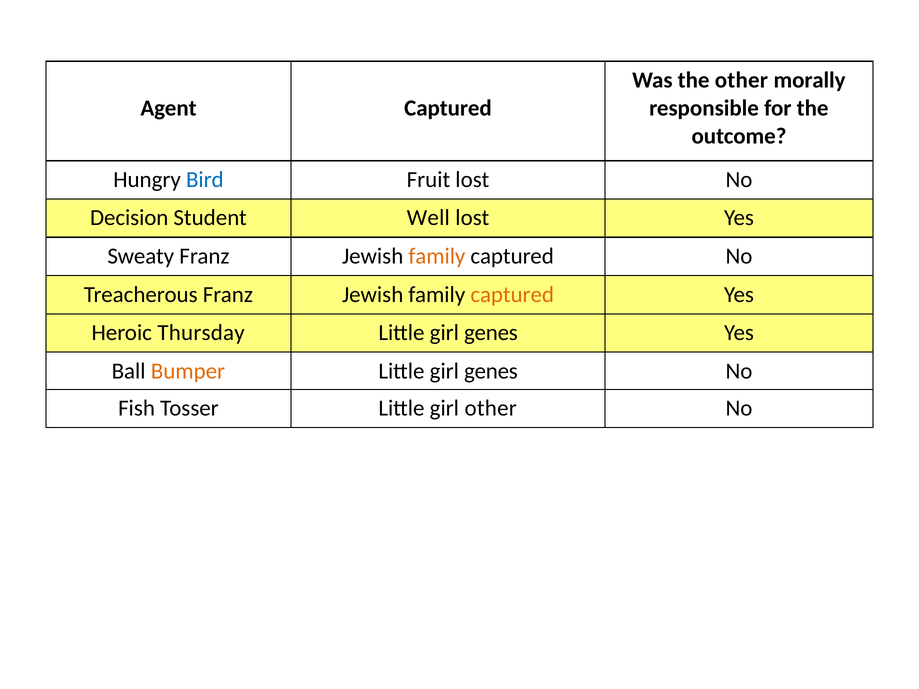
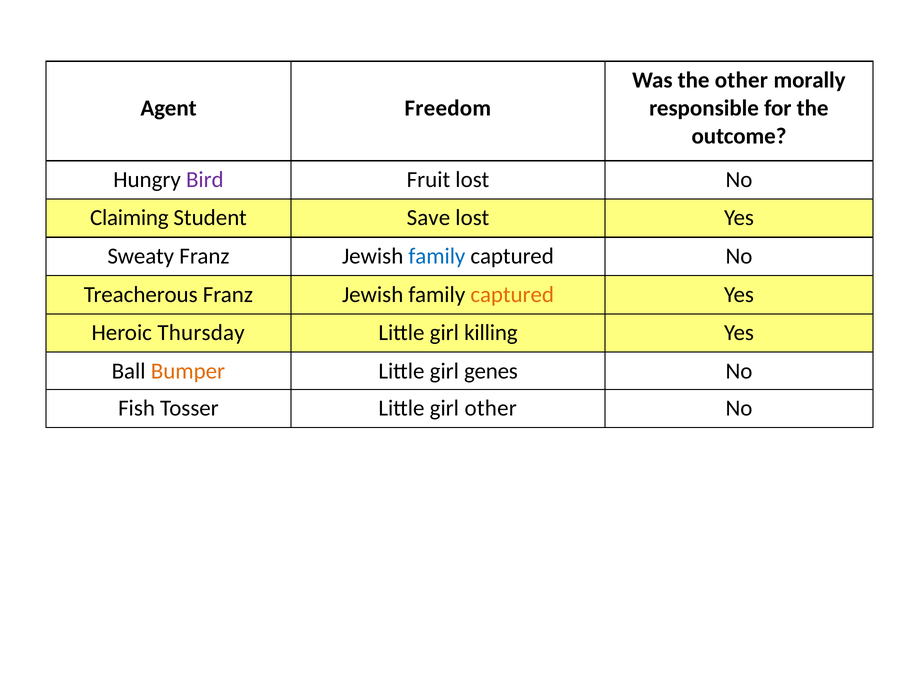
Agent Captured: Captured -> Freedom (448, 108)
Bird colour: blue -> purple (205, 180)
Decision: Decision -> Claiming (129, 218)
Well: Well -> Save (428, 218)
family colour: orange -> blue (437, 256)
genes: genes -> killing (491, 333)
